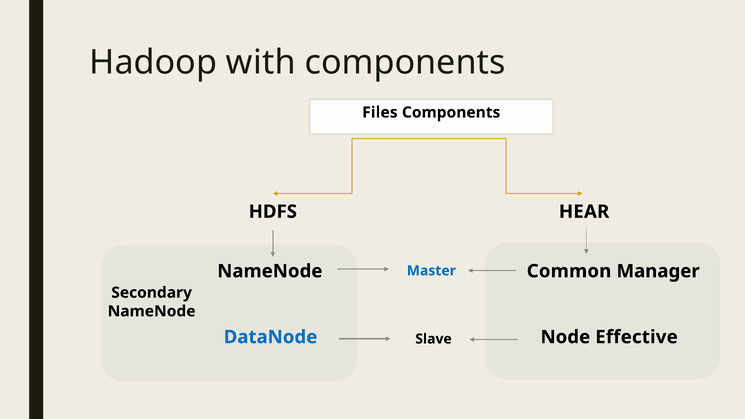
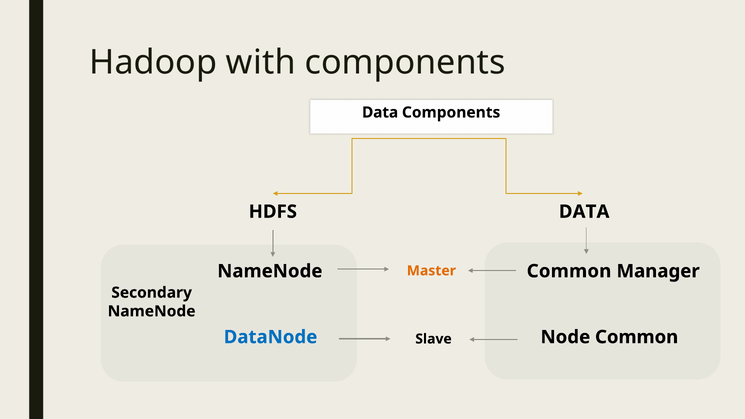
Files: Files -> Data (380, 112)
HDFS HEAR: HEAR -> DATA (584, 212)
Master colour: blue -> orange (431, 271)
Node Effective: Effective -> Common (637, 337)
